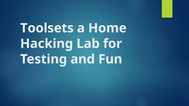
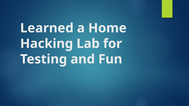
Toolsets: Toolsets -> Learned (47, 28)
